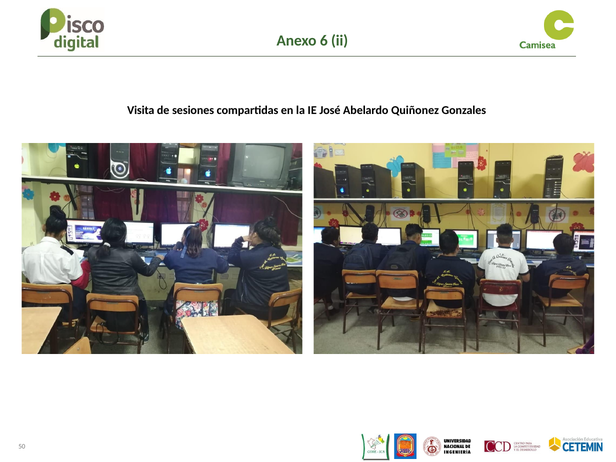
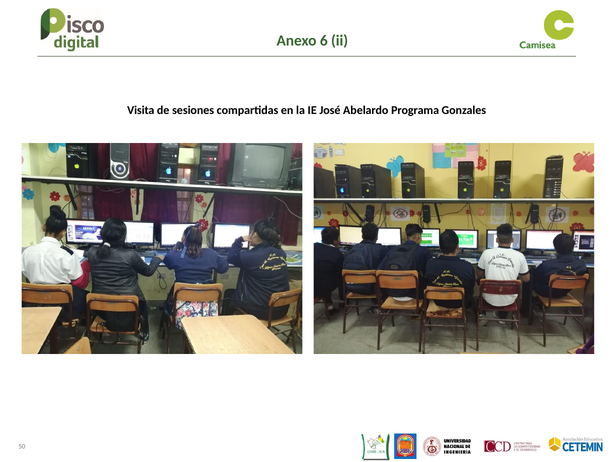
Quiñonez: Quiñonez -> Programa (415, 110)
